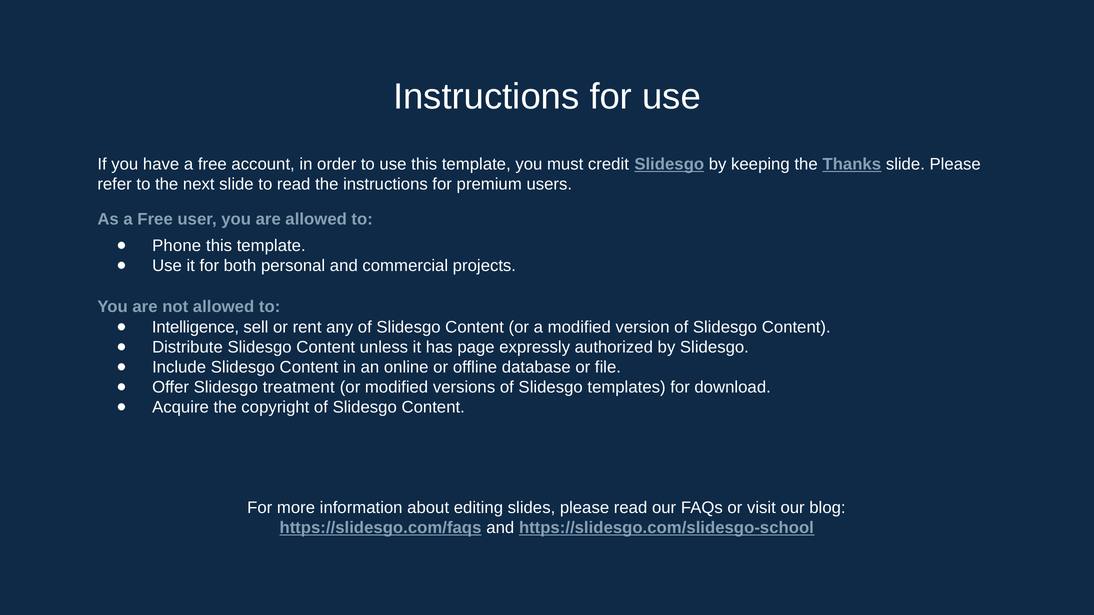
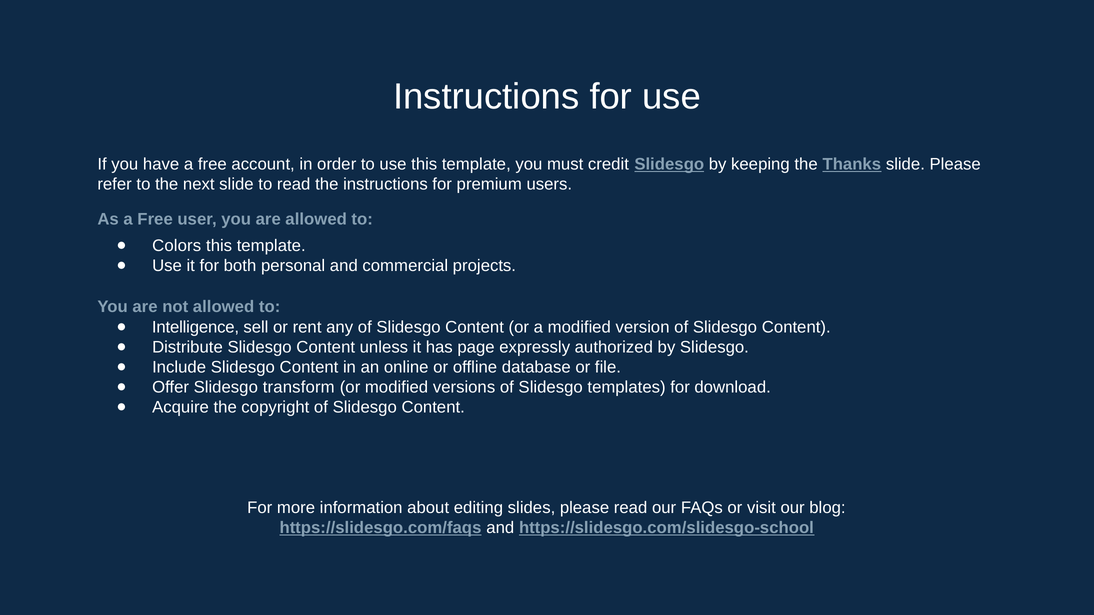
Phone: Phone -> Colors (177, 246)
treatment: treatment -> transform (299, 387)
